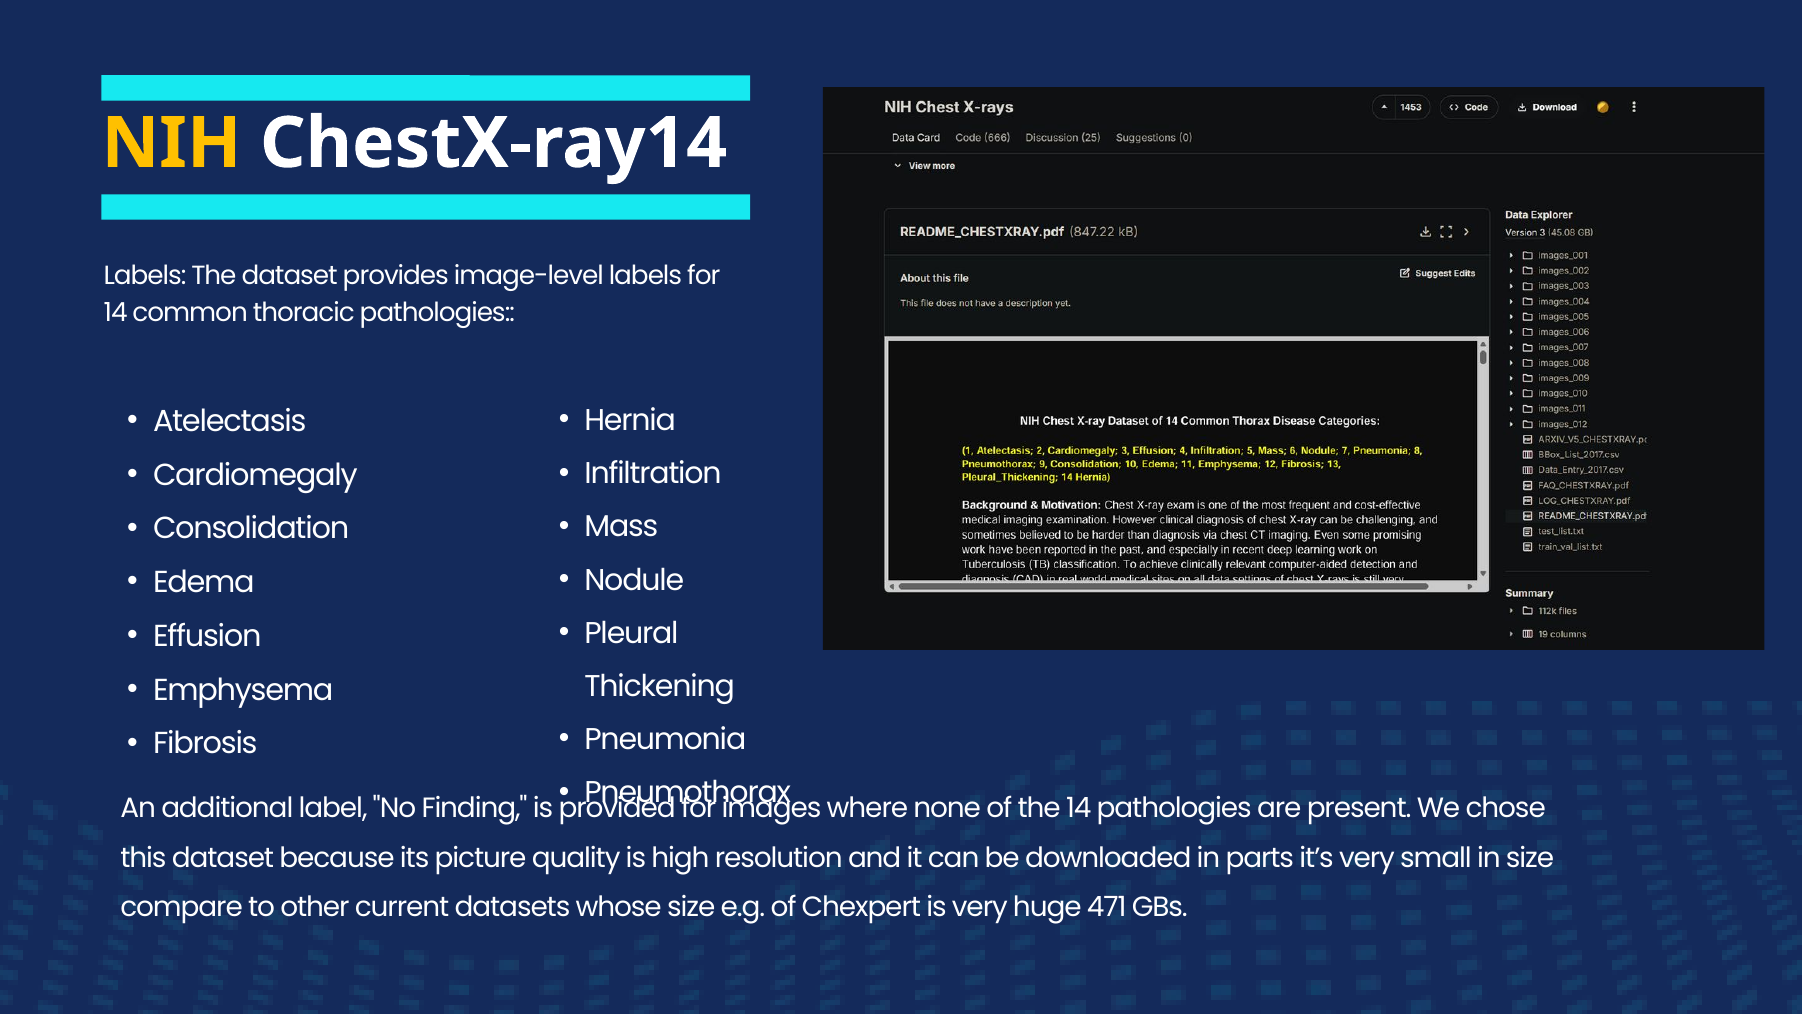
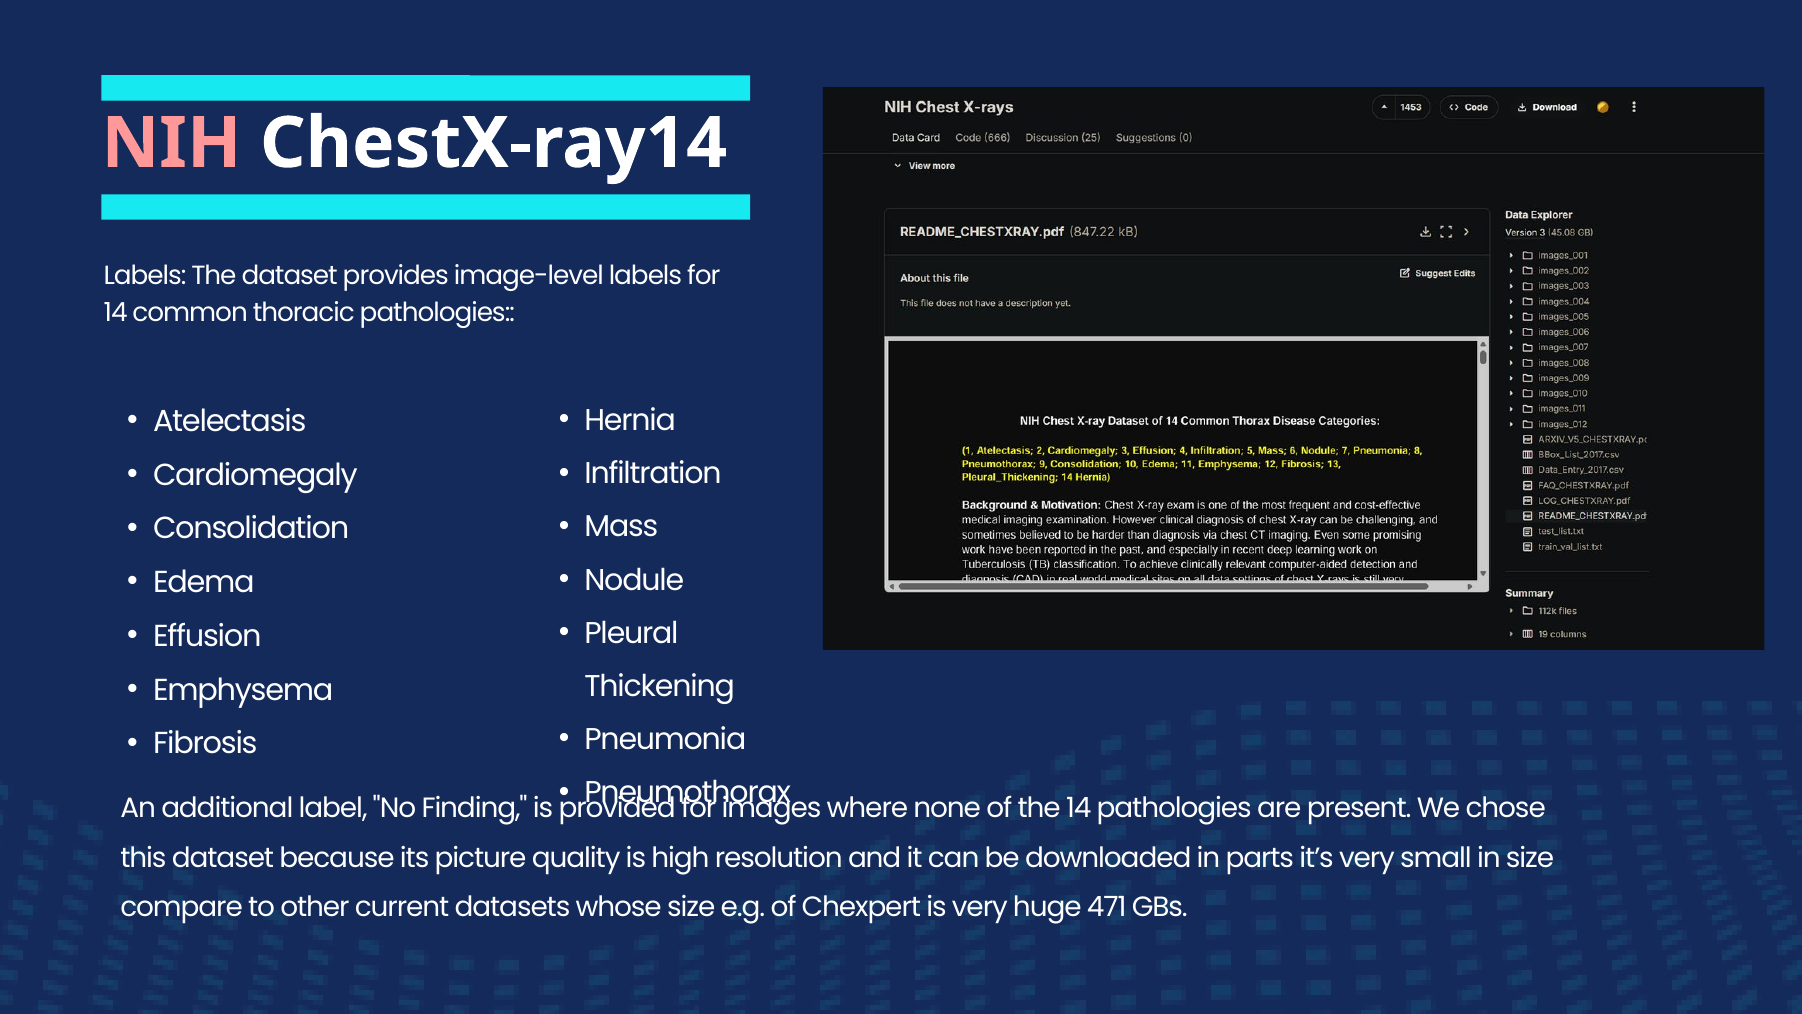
NIH colour: yellow -> pink (171, 143)
